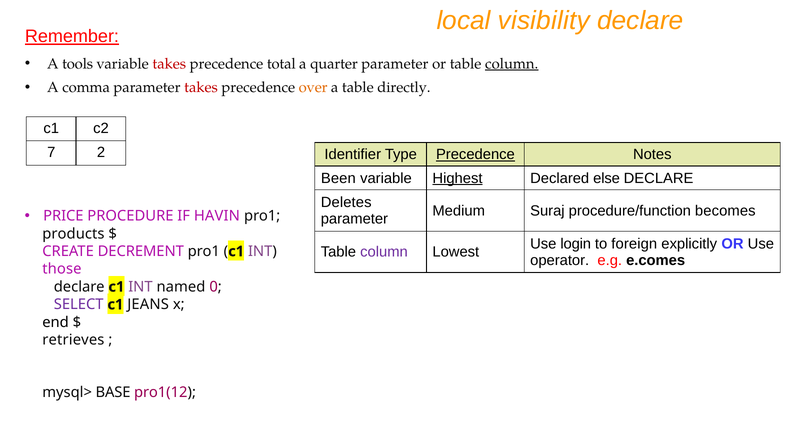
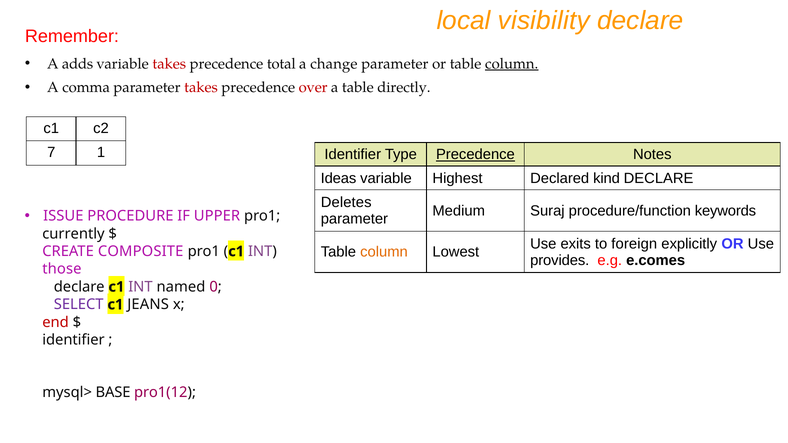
Remember underline: present -> none (72, 37)
tools: tools -> adds (78, 64)
quarter: quarter -> change (334, 64)
over colour: orange -> red (313, 87)
2: 2 -> 1 (101, 152)
Been: Been -> Ideas (339, 178)
Highest underline: present -> none (457, 178)
else: else -> kind (607, 178)
becomes: becomes -> keywords (725, 211)
PRICE: PRICE -> ISSUE (63, 216)
HAVIN: HAVIN -> UPPER (217, 216)
products: products -> currently (73, 234)
login: login -> exits (576, 244)
column colour: purple -> orange (384, 252)
DECREMENT: DECREMENT -> COMPOSITE (141, 252)
operator: operator -> provides (560, 260)
end colour: black -> red (56, 322)
retrieves: retrieves -> identifier (73, 340)
